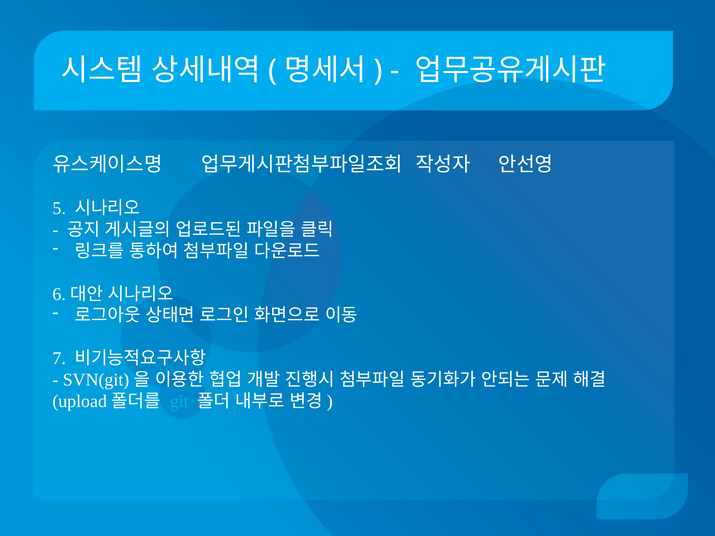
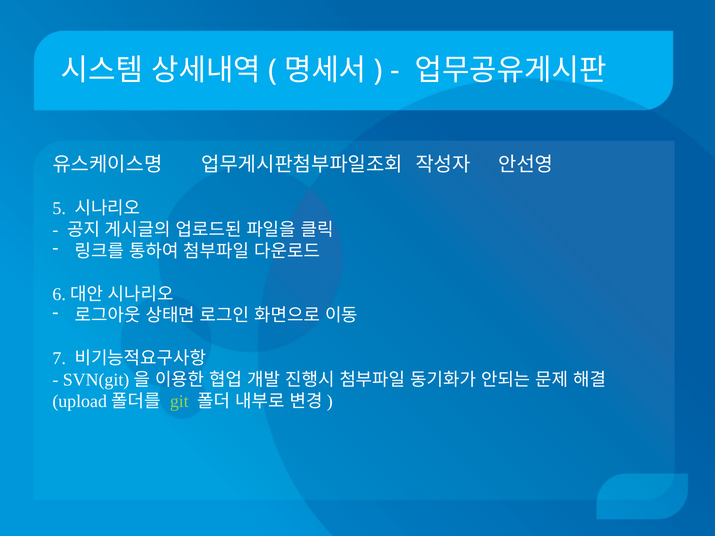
git colour: light blue -> light green (179, 402)
